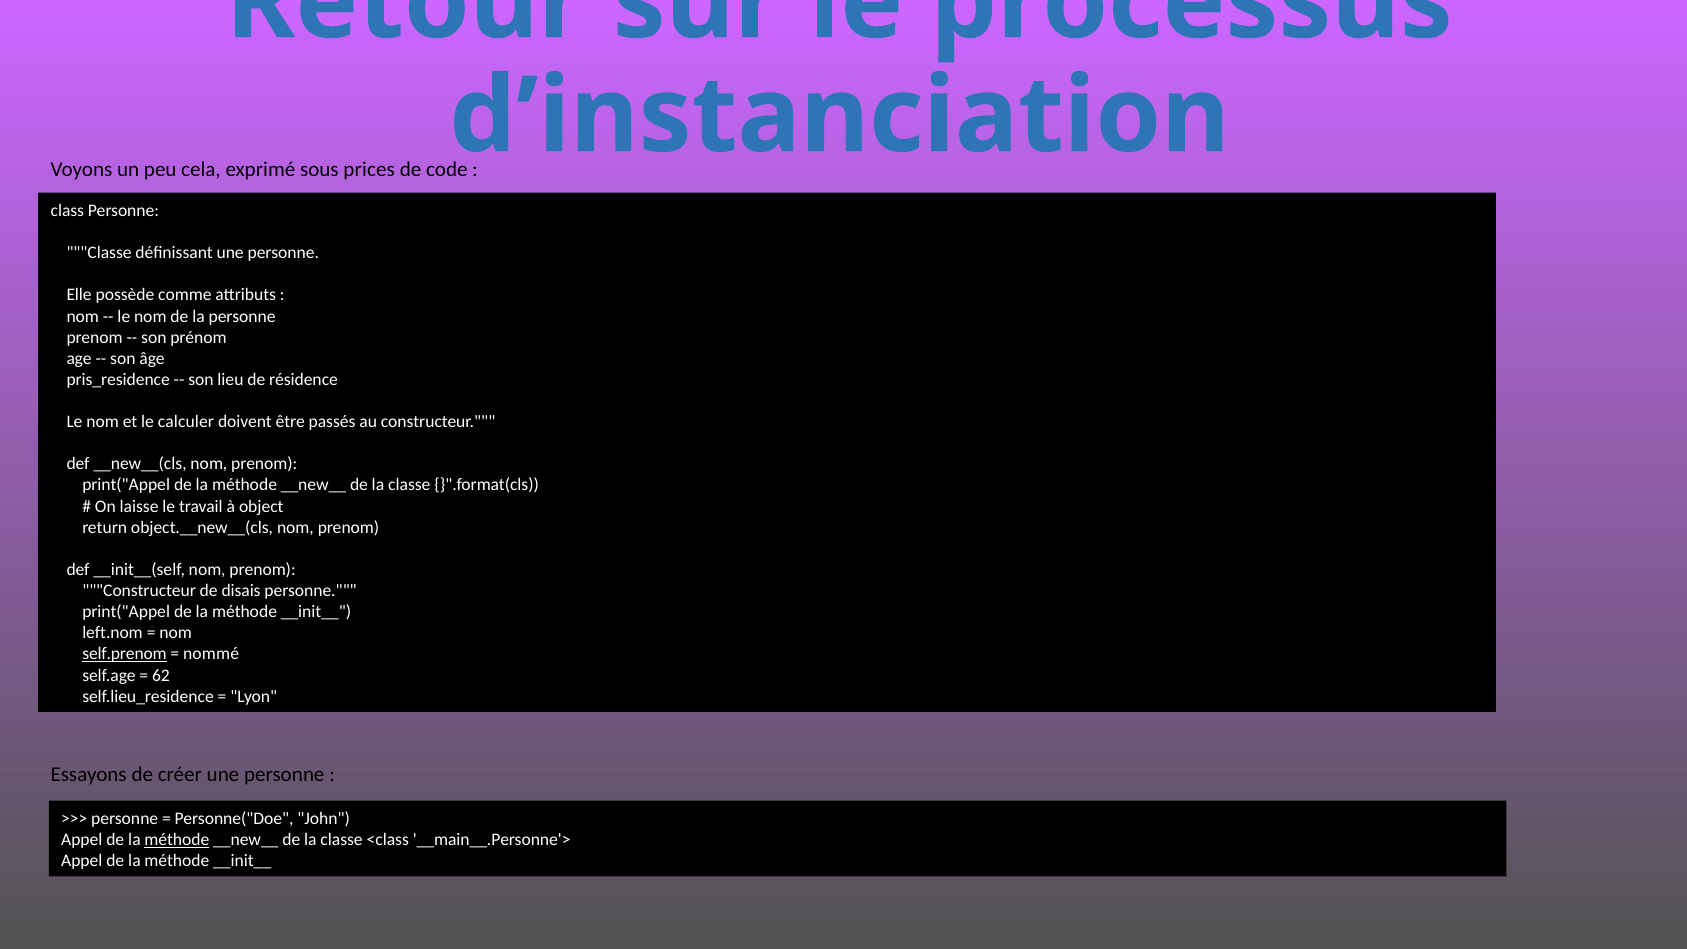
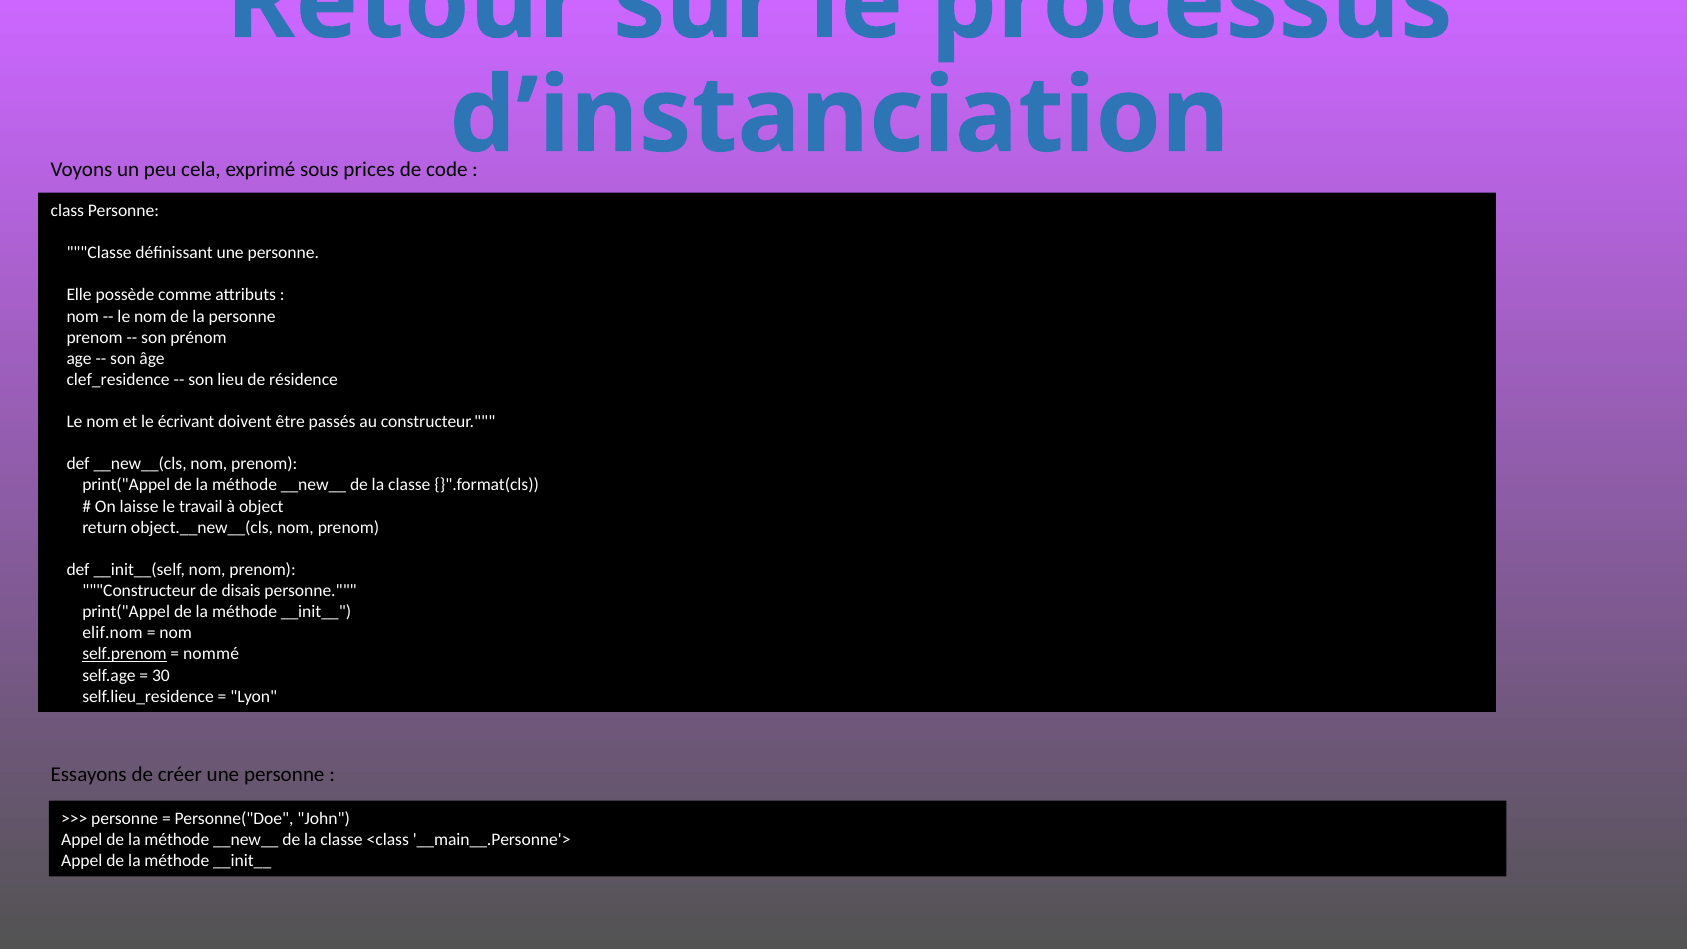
pris_residence: pris_residence -> clef_residence (118, 380)
calculer: calculer -> écrivant (186, 422)
left.nom: left.nom -> elif.nom (112, 633)
62: 62 -> 30 (161, 675)
méthode underline: present -> none (177, 840)
